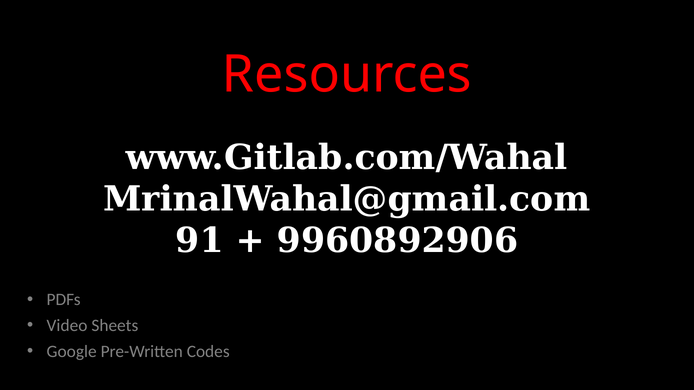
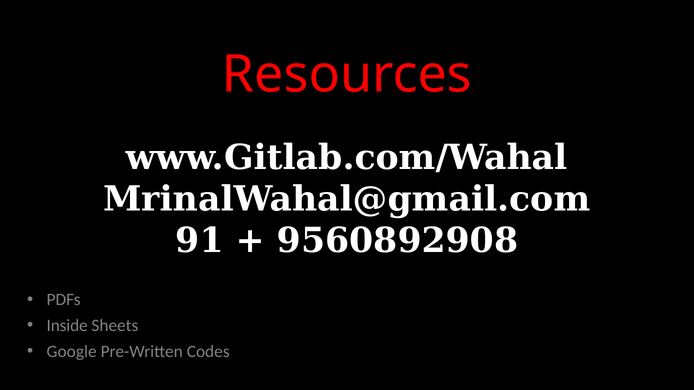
9960892906: 9960892906 -> 9560892908 (398, 241)
Video: Video -> Inside (67, 326)
